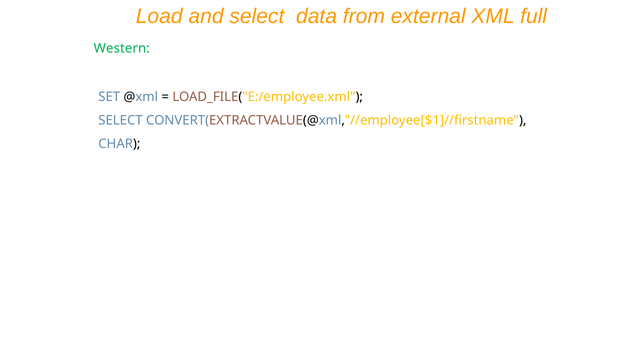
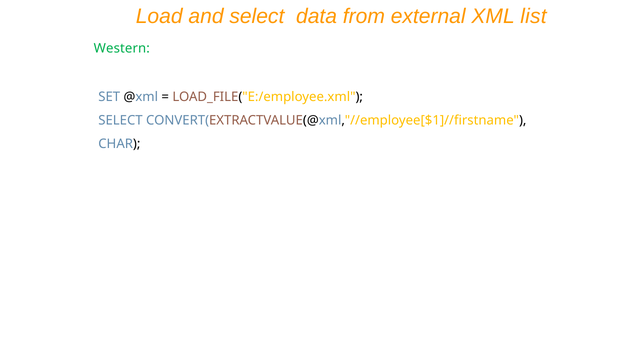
full: full -> list (534, 16)
